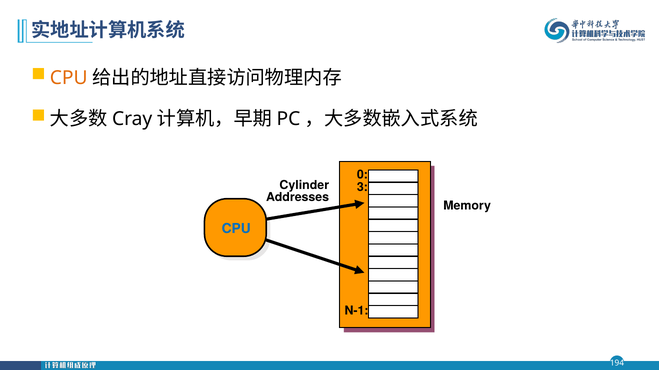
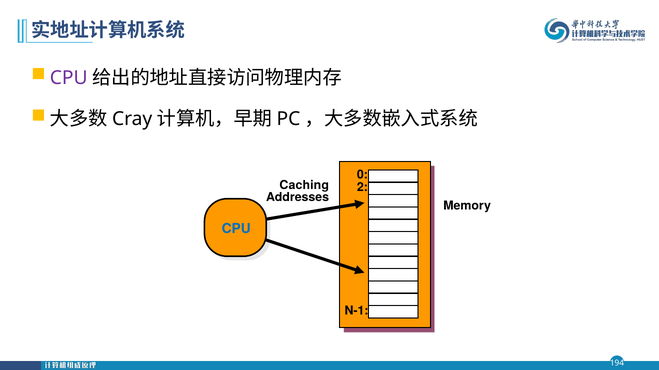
CPU colour: orange -> purple (69, 78)
Cylinder: Cylinder -> Caching (304, 186)
3: 3 -> 2 (362, 187)
